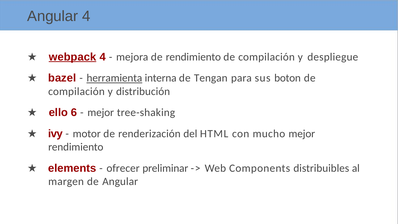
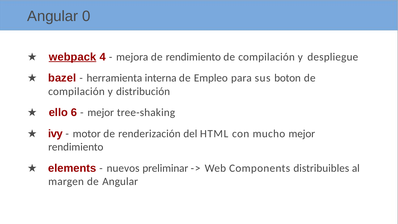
Angular 4: 4 -> 0 (86, 16)
herramienta underline: present -> none (114, 78)
Tengan: Tengan -> Empleo (211, 78)
ofrecer: ofrecer -> nuevos (123, 168)
